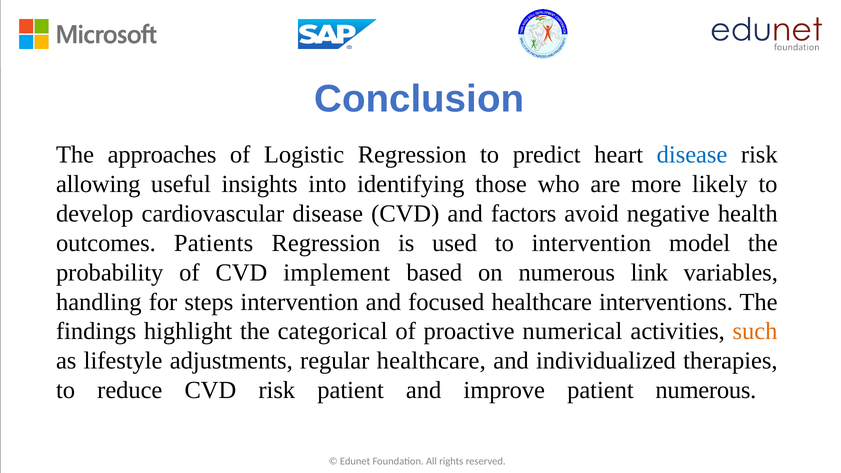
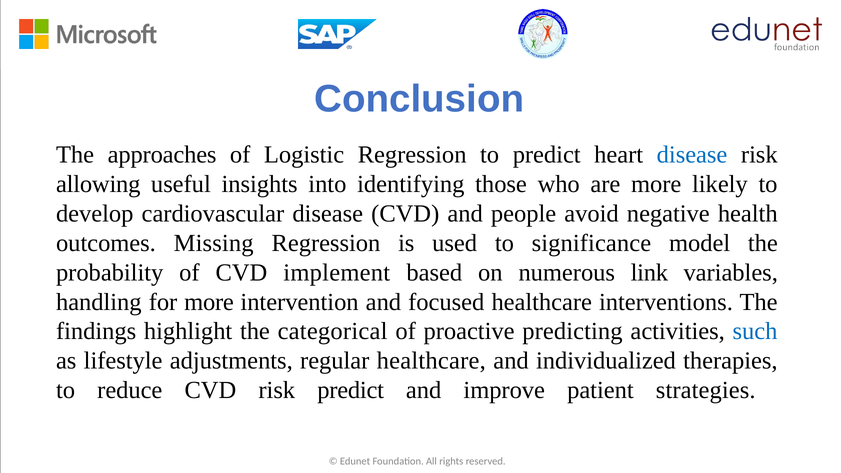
factors: factors -> people (524, 214)
Patients: Patients -> Missing (214, 243)
to intervention: intervention -> significance (591, 243)
for steps: steps -> more (209, 302)
numerical: numerical -> predicting (572, 331)
such colour: orange -> blue (755, 331)
risk patient: patient -> predict (351, 390)
patient numerous: numerous -> strategies (706, 390)
